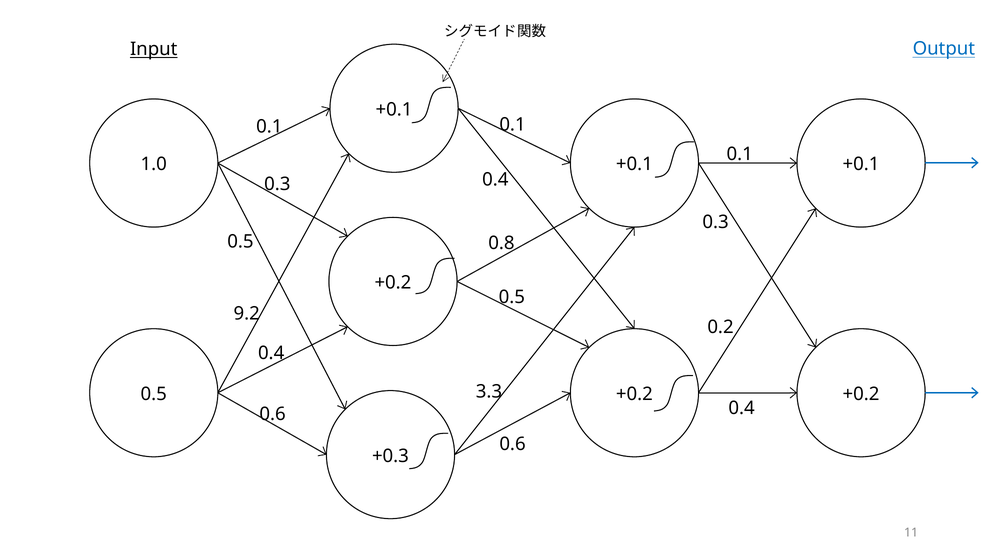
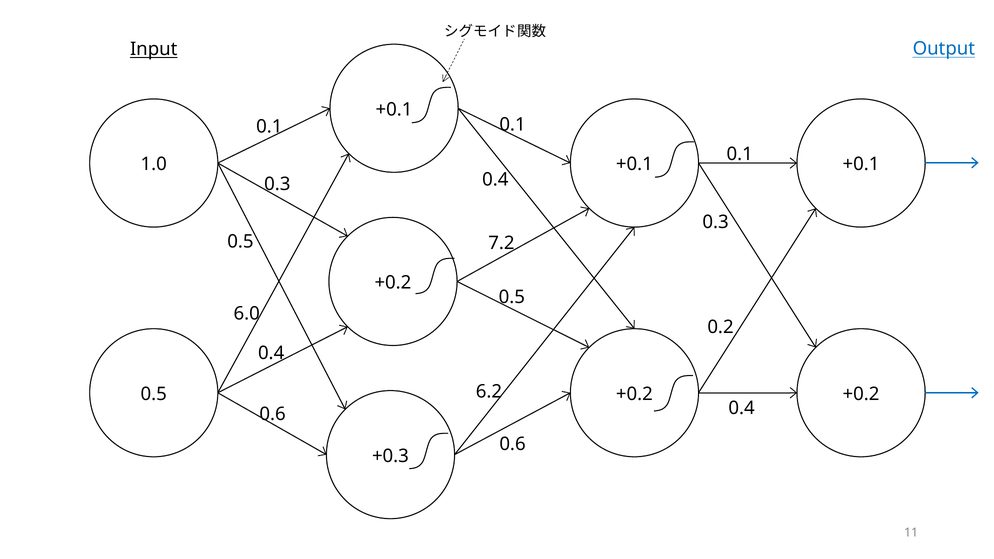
0.8: 0.8 -> 7.2 (501, 243)
9.2: 9.2 -> 6.0 (247, 314)
3.3: 3.3 -> 6.2 (489, 392)
